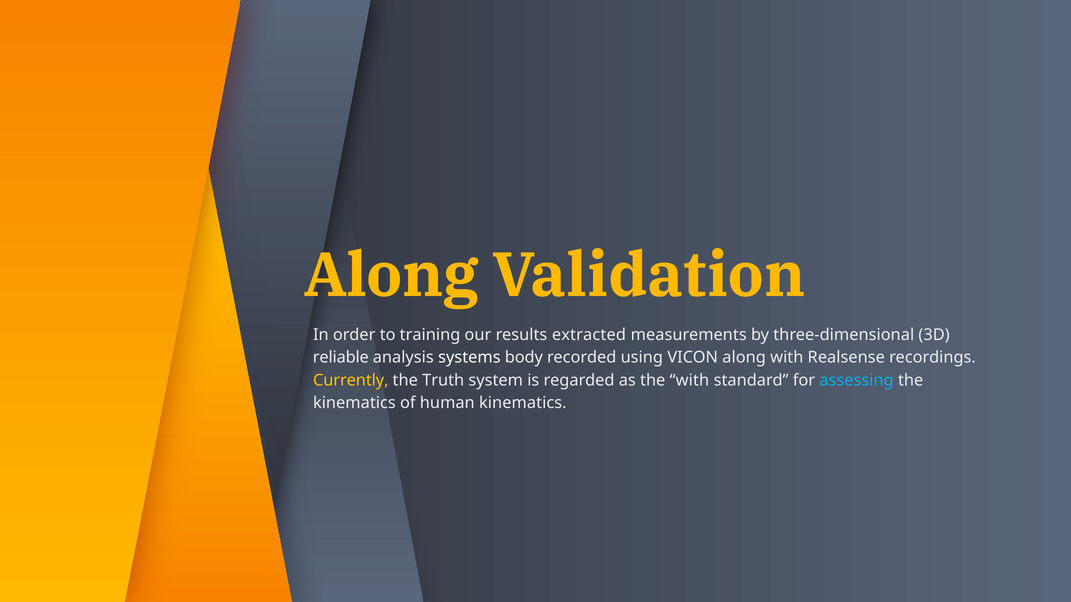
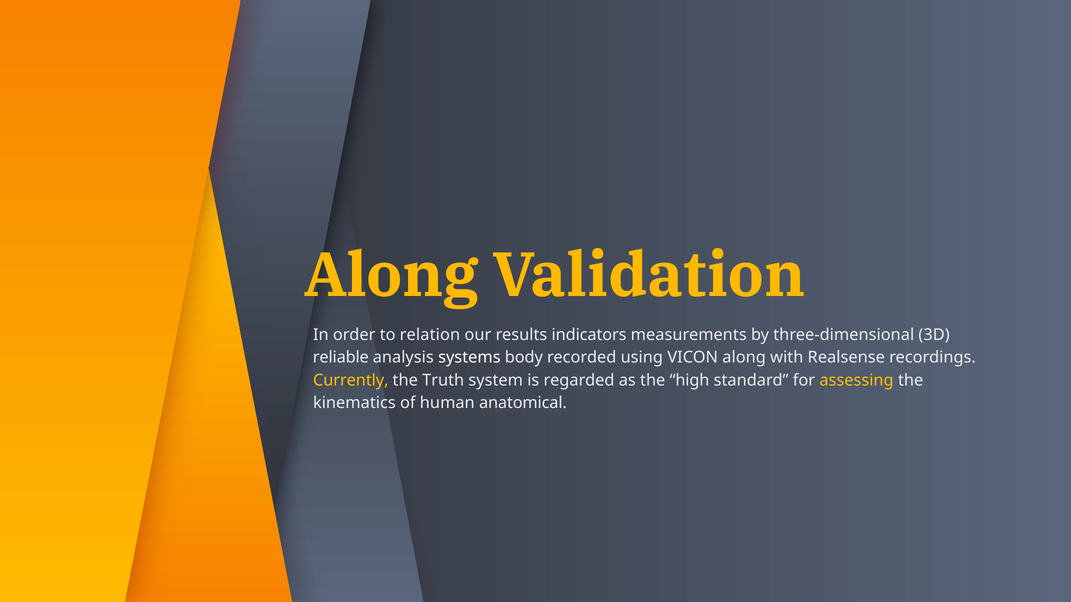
training: training -> relation (430, 335)
extracted: extracted -> indicators (589, 335)
the with: with -> high (690, 380)
assessing colour: light blue -> yellow (857, 380)
human kinematics: kinematics -> anatomical (523, 403)
